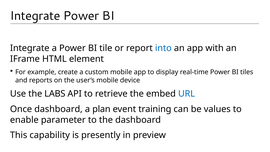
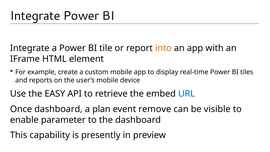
into colour: blue -> orange (163, 48)
LABS: LABS -> EASY (55, 94)
training: training -> remove (155, 109)
values: values -> visible (217, 109)
